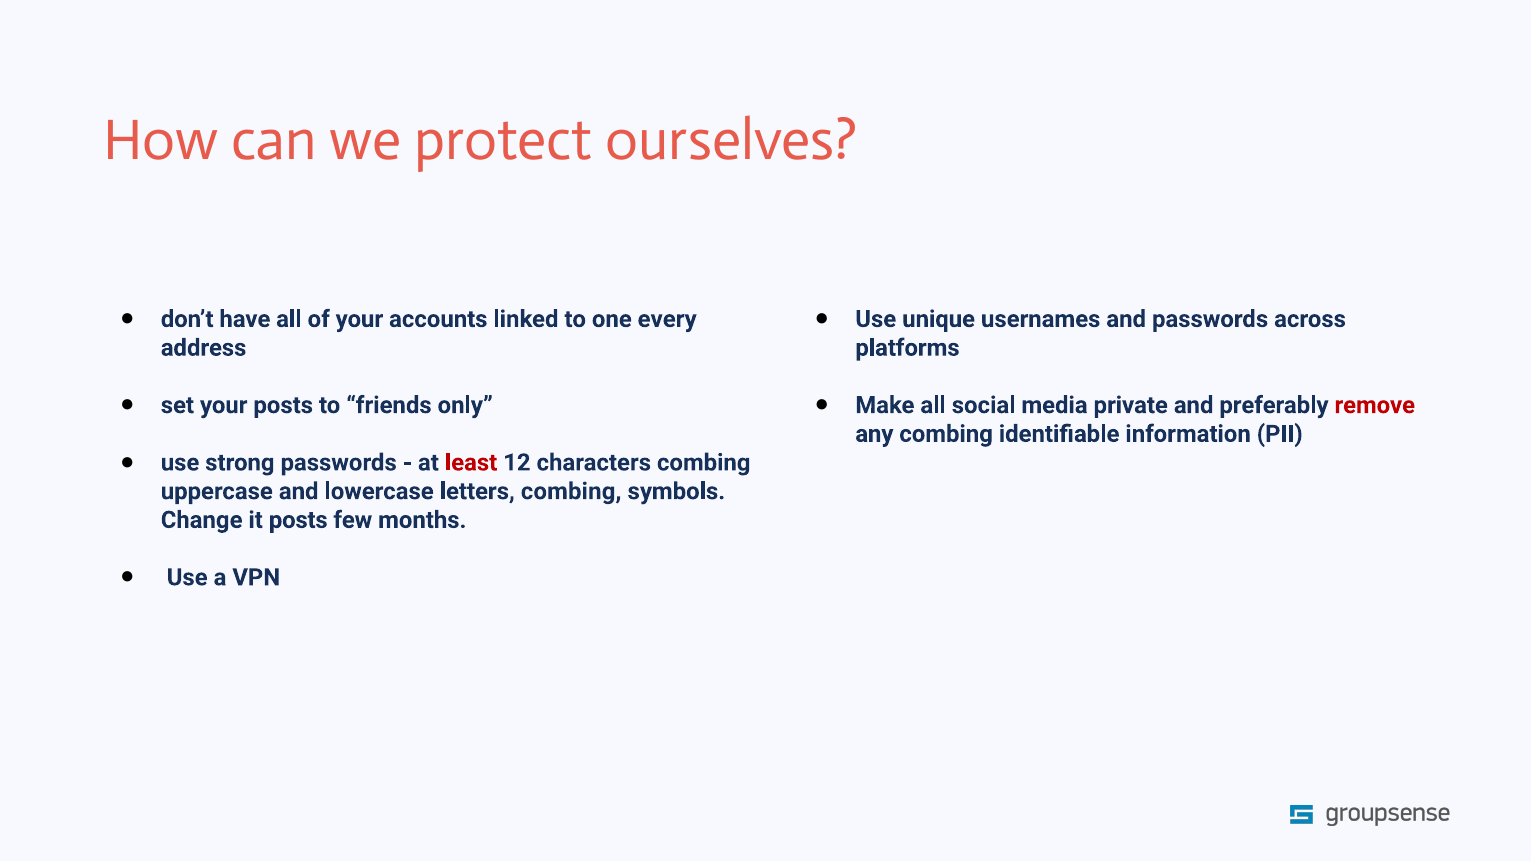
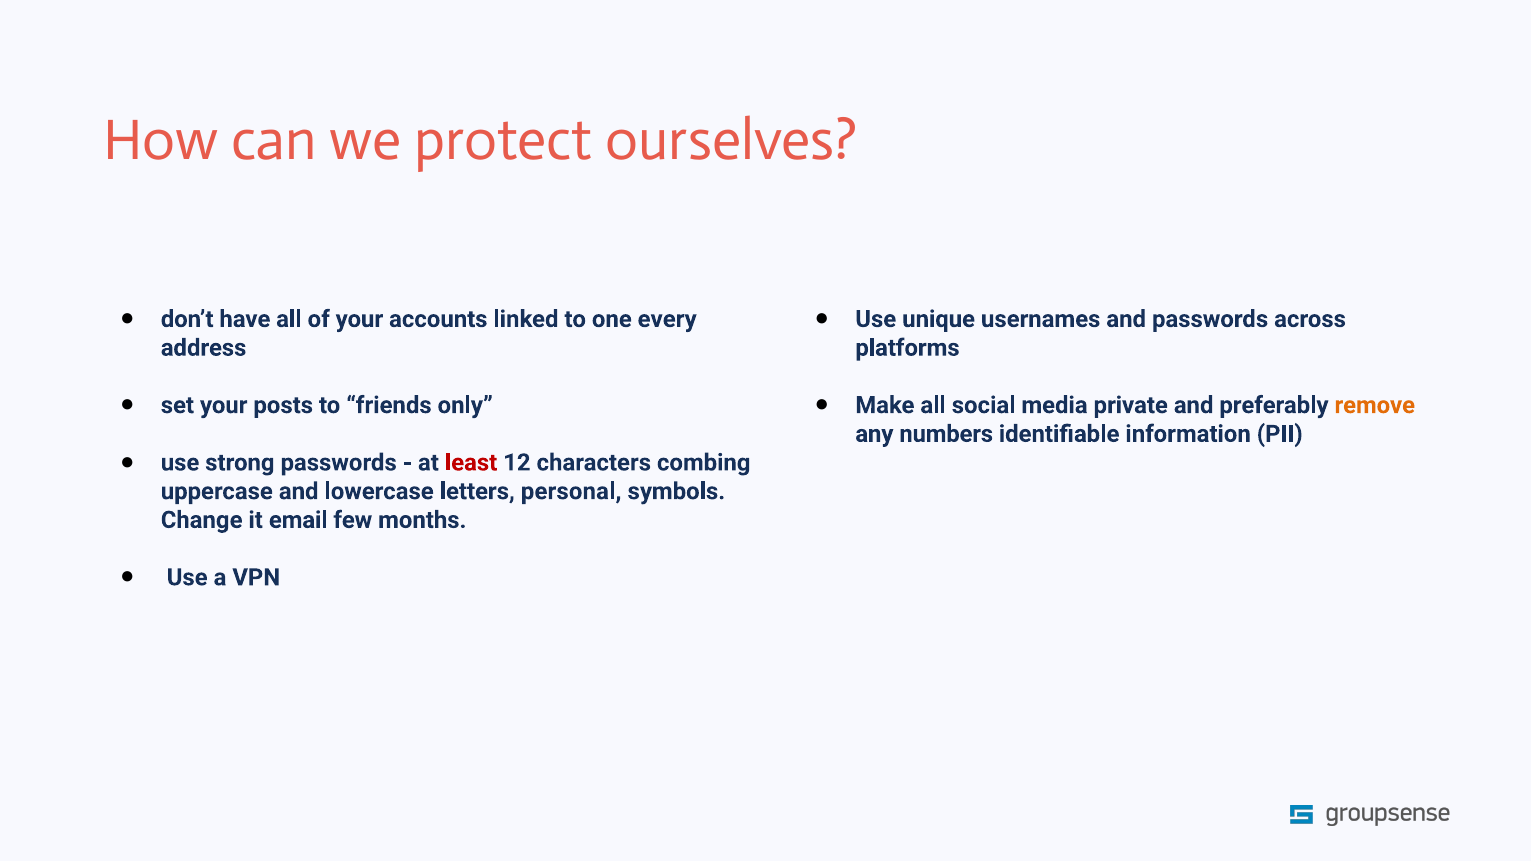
remove colour: red -> orange (1375, 405)
any combing: combing -> numbers (946, 434)
letters combing: combing -> personal (571, 491)
it posts: posts -> email (298, 520)
